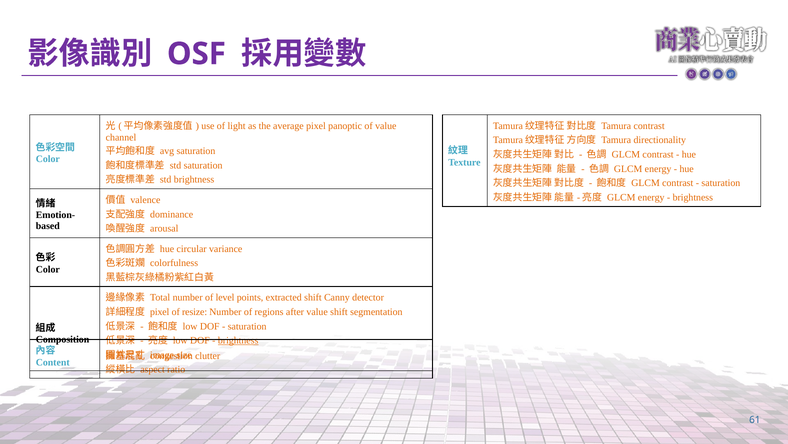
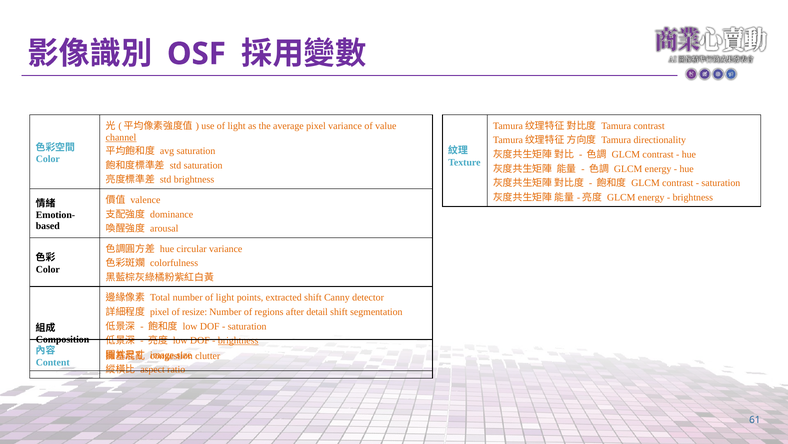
pixel panoptic: panoptic -> variance (345, 126)
channel underline: none -> present (121, 137)
number of level: level -> light (225, 297)
after value: value -> detail (317, 312)
